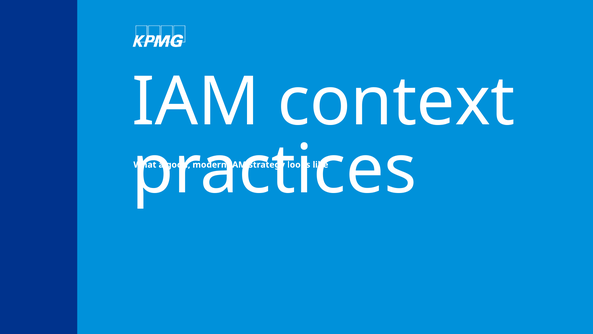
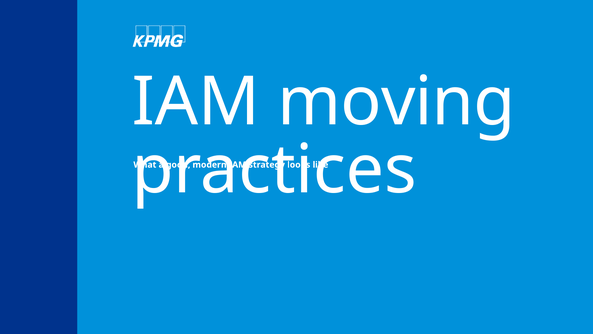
context: context -> moving (396, 102)
